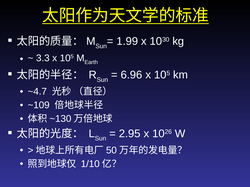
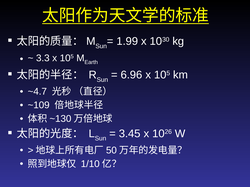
2.95: 2.95 -> 3.45 (130, 134)
